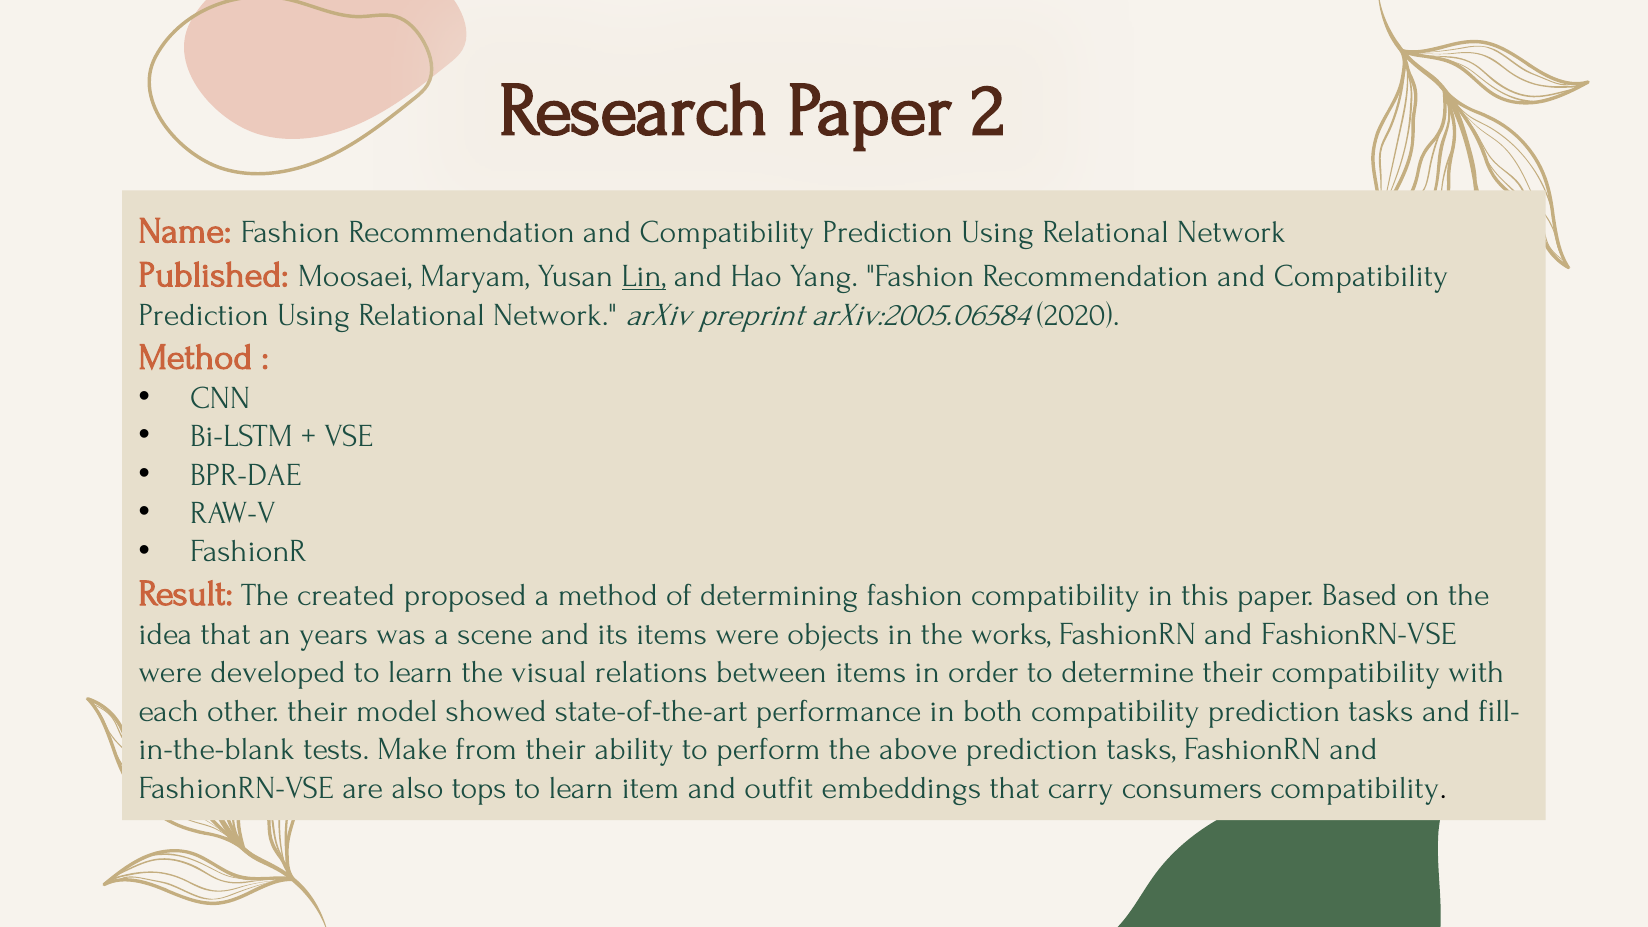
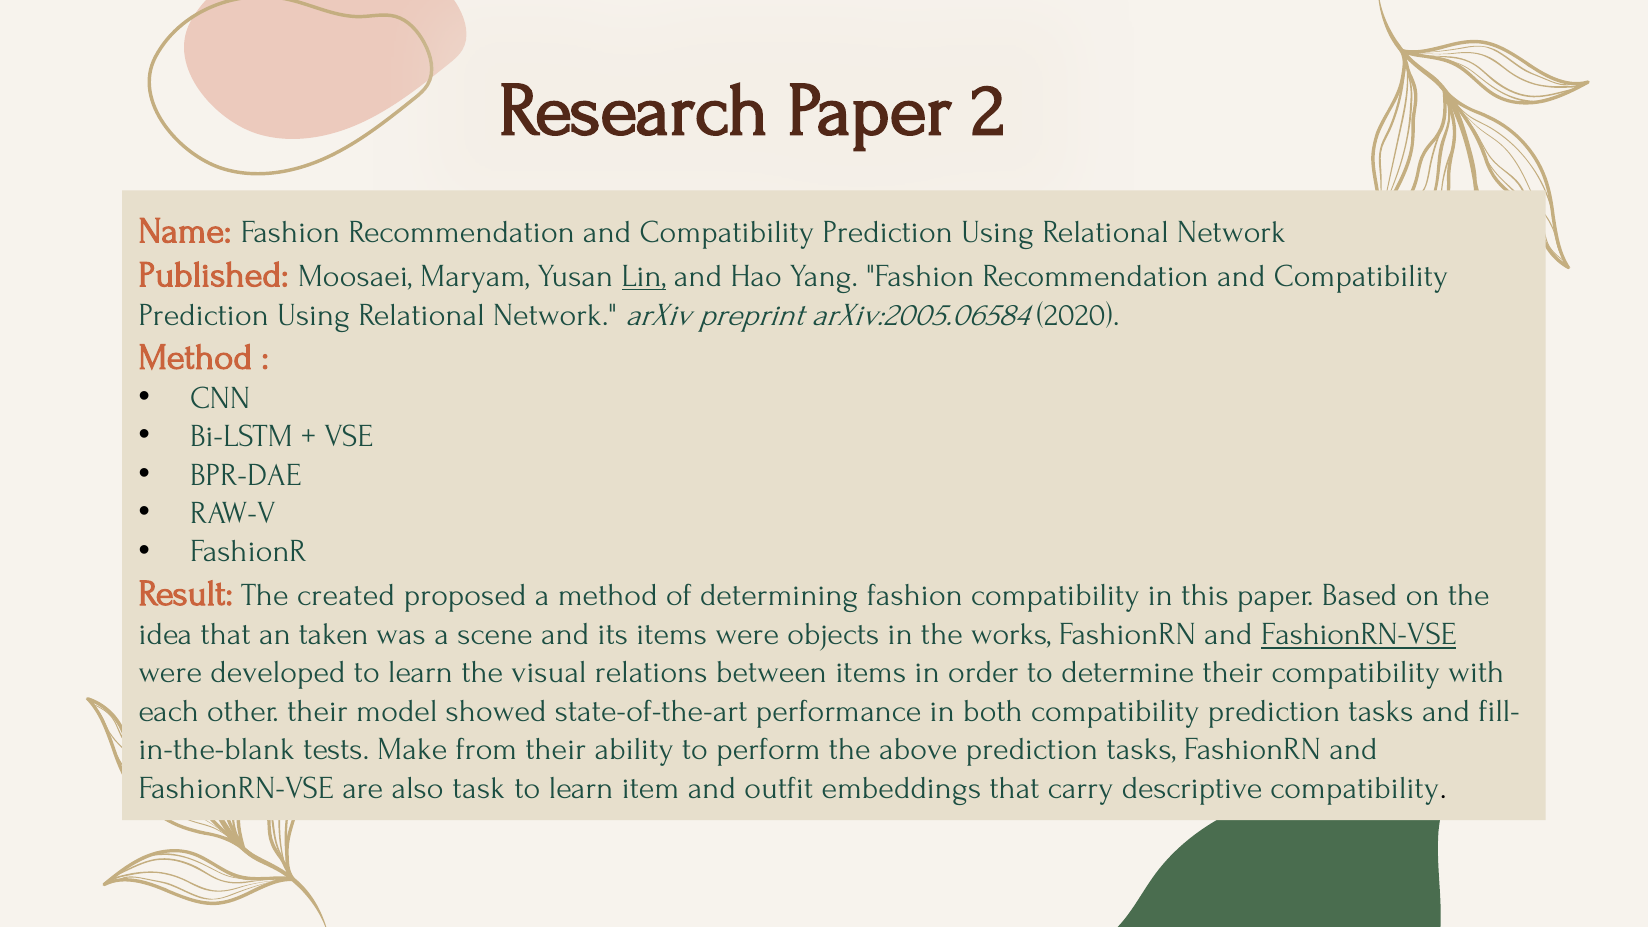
years: years -> taken (334, 634)
FashionRN-VSE underline: none -> present (1359, 634)
tops: tops -> task (479, 788)
consumers: consumers -> descriptive (1192, 788)
